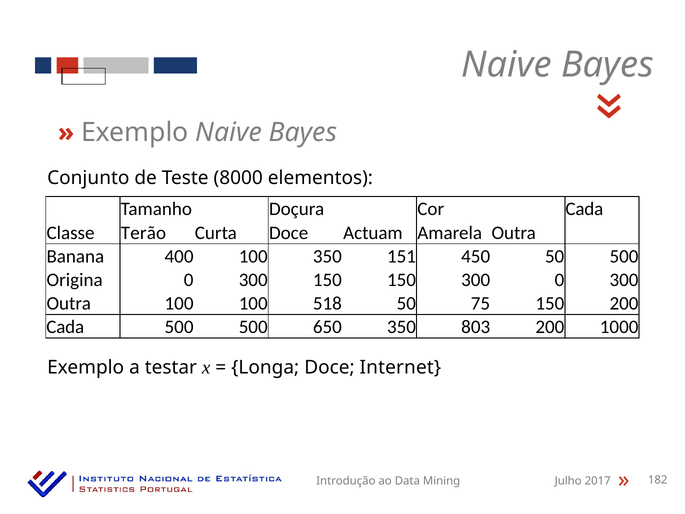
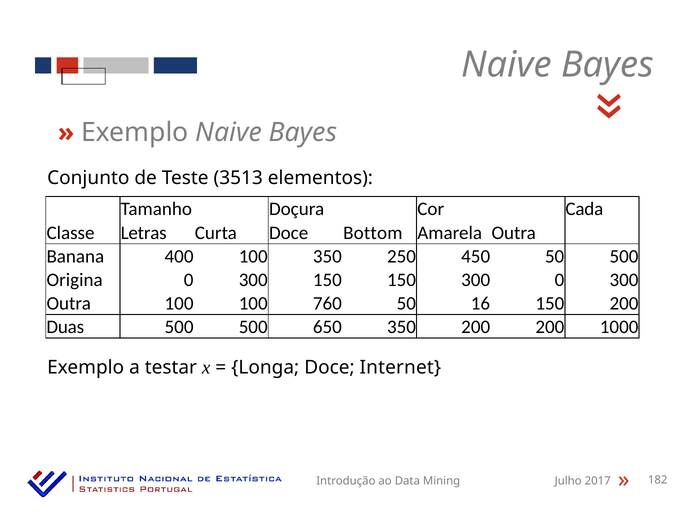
8000: 8000 -> 3513 (238, 178)
Terão: Terão -> Letras (144, 233)
Actuam: Actuam -> Bottom (373, 233)
151: 151 -> 250 (402, 256)
518: 518 -> 760 (327, 303)
75: 75 -> 16 (480, 303)
Cada: Cada -> Duas (65, 327)
350 803: 803 -> 200 (476, 327)
